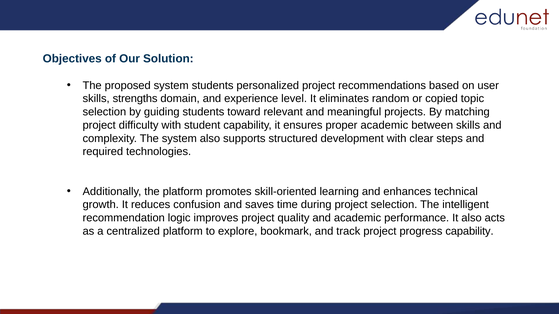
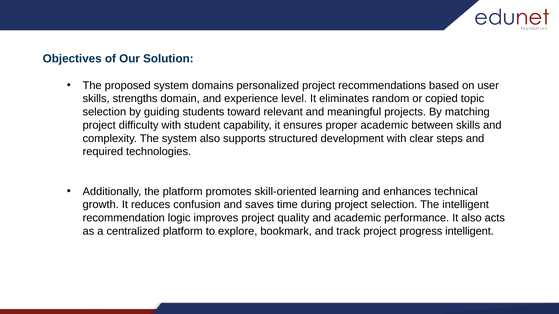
system students: students -> domains (213, 86)
progress capability: capability -> intelligent (470, 231)
